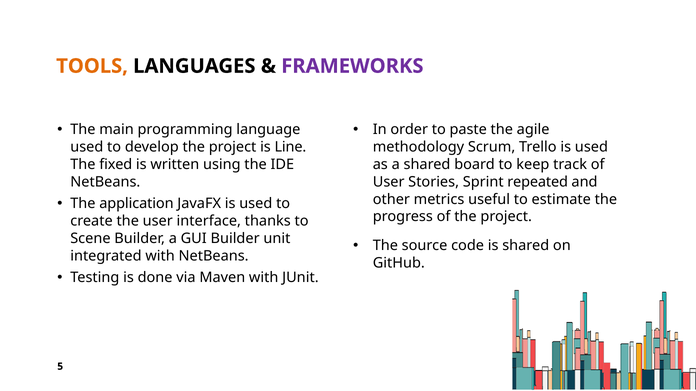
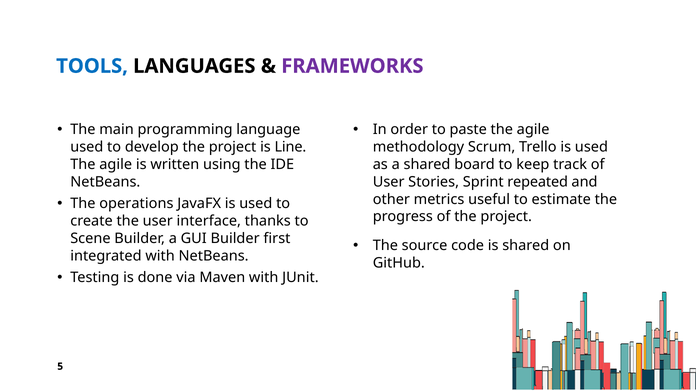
TOOLS colour: orange -> blue (92, 66)
fixed: fixed -> agile (116, 165)
application: application -> operations (136, 204)
unit: unit -> first (277, 239)
